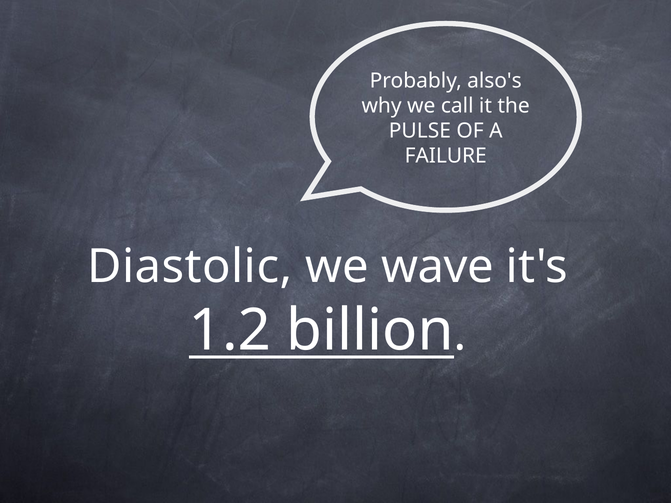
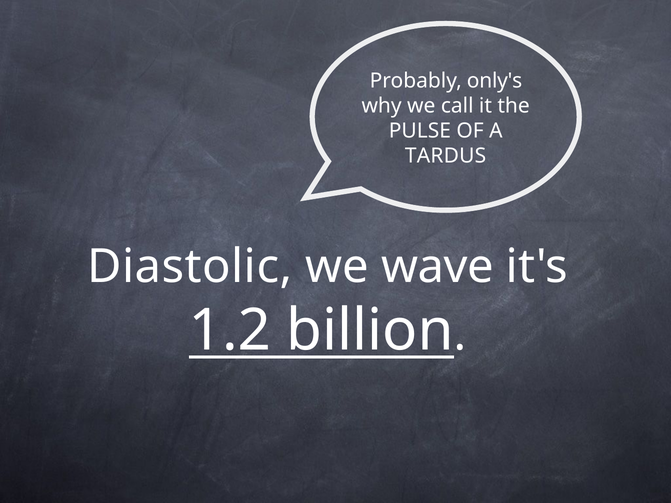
also's: also's -> only's (495, 81)
FAILURE: FAILURE -> TARDUS (446, 156)
